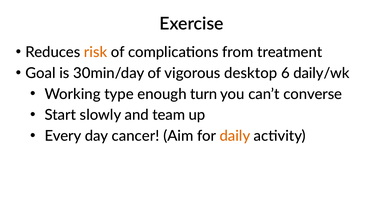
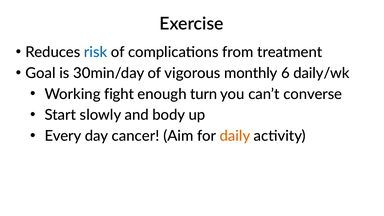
risk colour: orange -> blue (96, 52)
desktop: desktop -> monthly (251, 73)
type: type -> fight (119, 94)
team: team -> body (169, 115)
